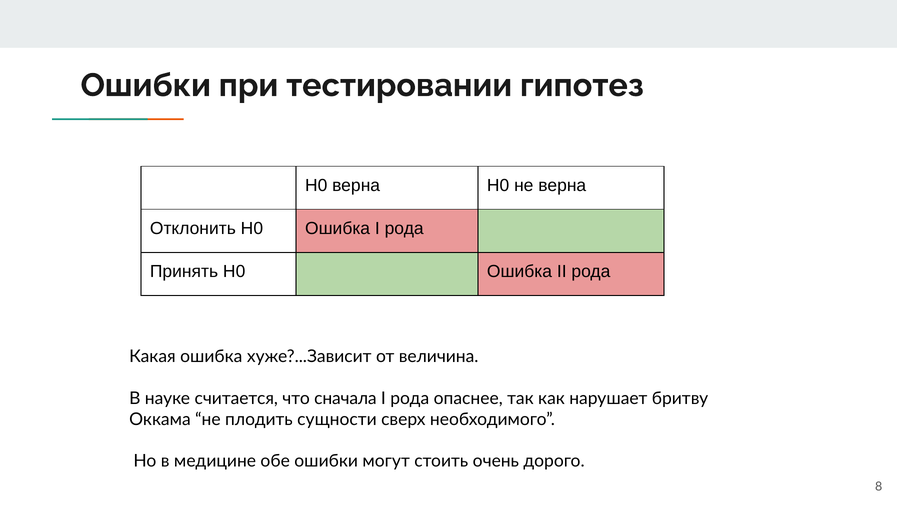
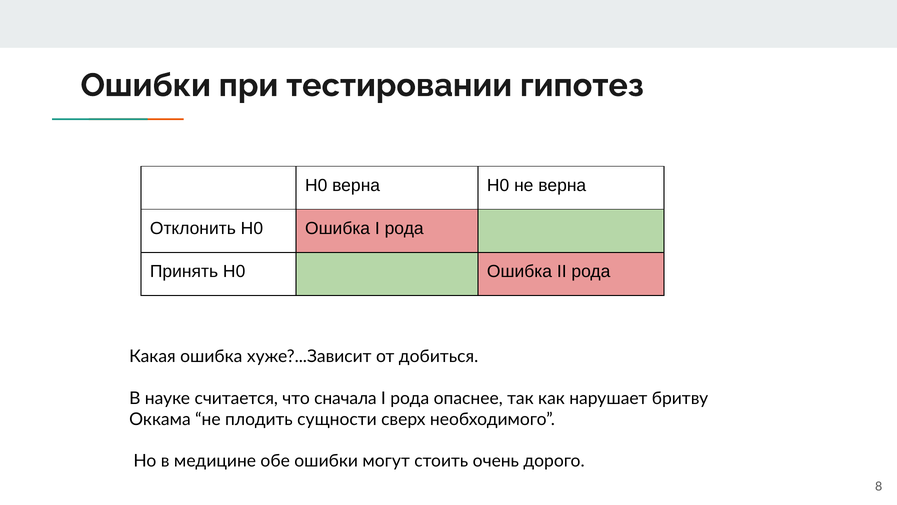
величина: величина -> добиться (439, 356)
